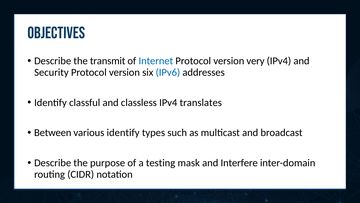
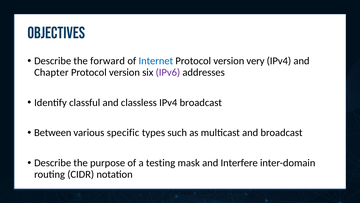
transmit: transmit -> forward (108, 61)
Security: Security -> Chapter (51, 72)
IPv6 colour: blue -> purple (168, 72)
IPv4 translates: translates -> broadcast (201, 102)
various identify: identify -> specific (123, 132)
